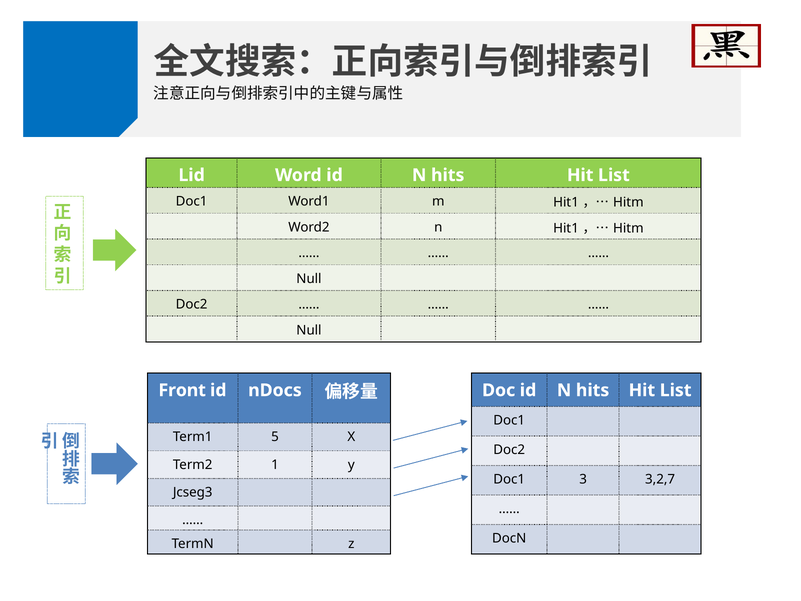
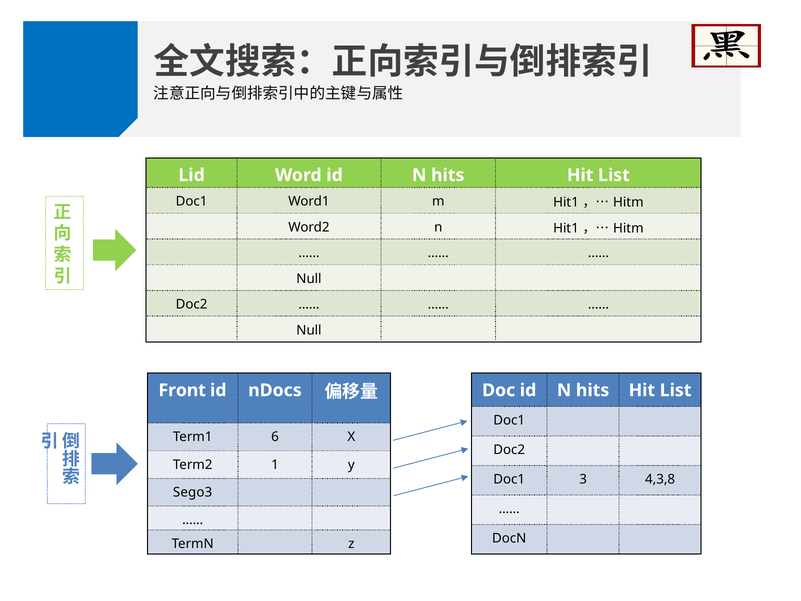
5: 5 -> 6 (275, 437)
3,2,7: 3,2,7 -> 4,3,8 (660, 479)
Jcseg3: Jcseg3 -> Sego3 (193, 492)
